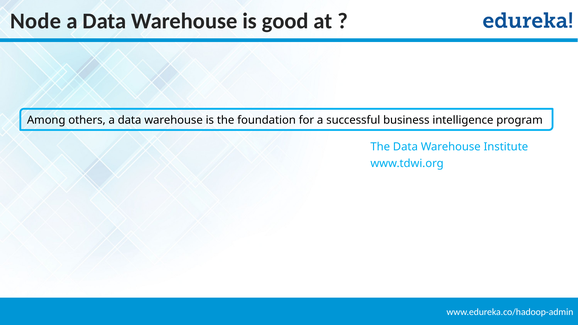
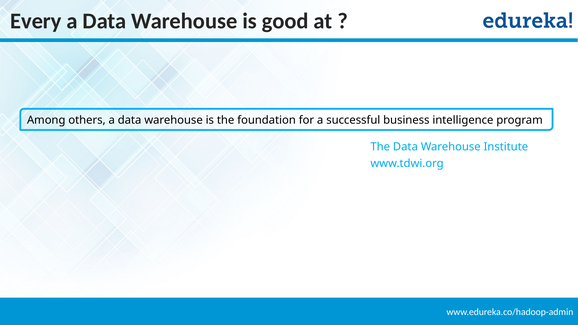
Node: Node -> Every (36, 21)
